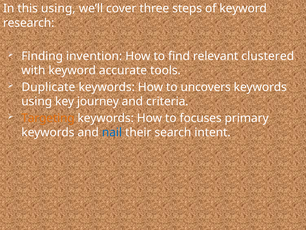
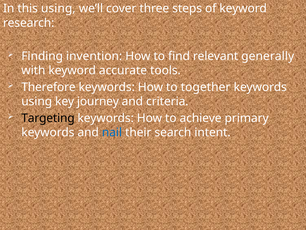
clustered: clustered -> generally (268, 56)
Duplicate: Duplicate -> Therefore (48, 87)
uncovers: uncovers -> together (206, 87)
Targeting colour: orange -> black (48, 118)
focuses: focuses -> achieve (201, 118)
